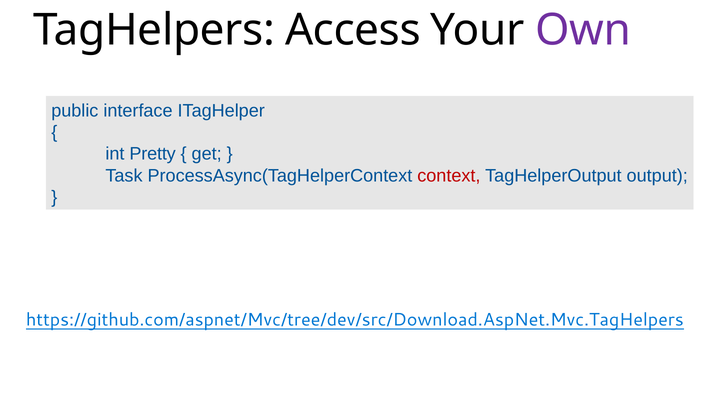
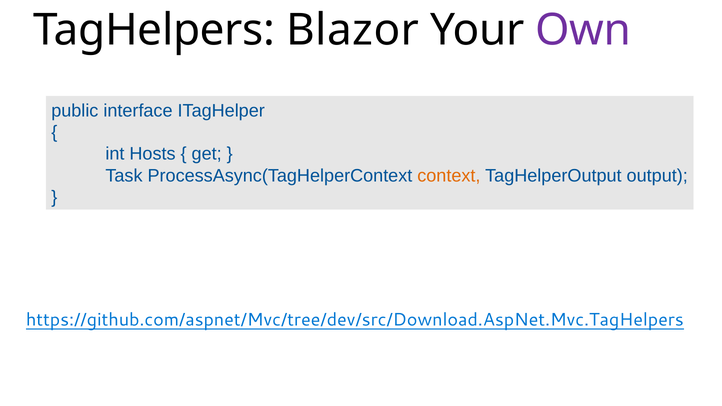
Access: Access -> Blazor (352, 30)
Pretty: Pretty -> Hosts (153, 154)
context colour: red -> orange (449, 176)
